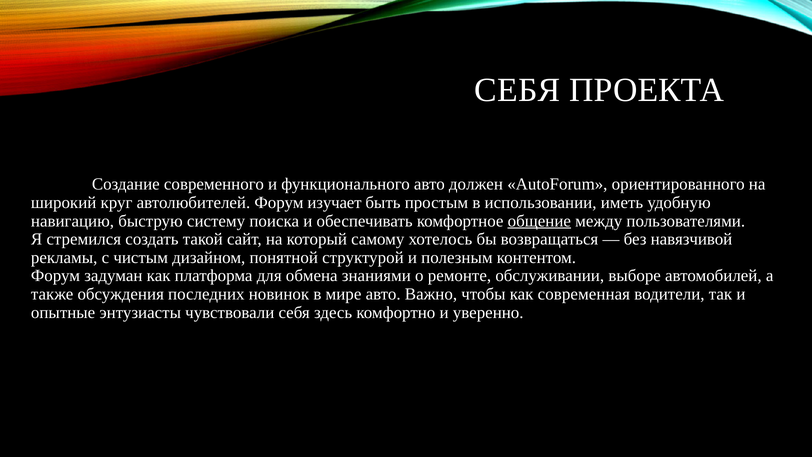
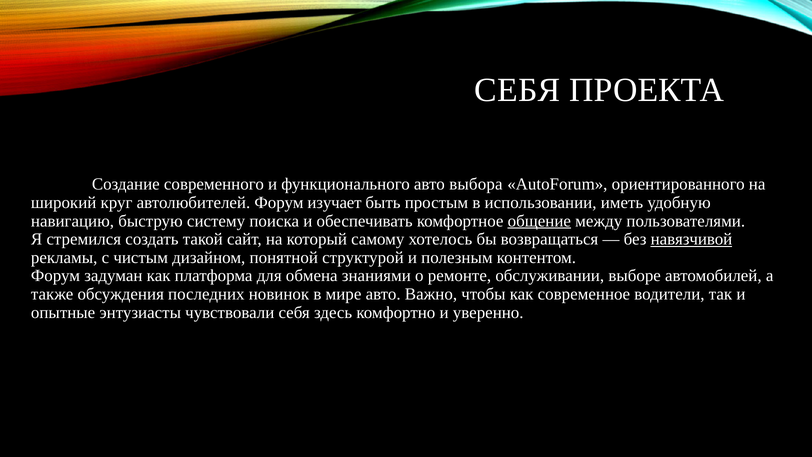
должен: должен -> выбора (476, 184)
навязчивой underline: none -> present (692, 239)
современная: современная -> современное (584, 294)
